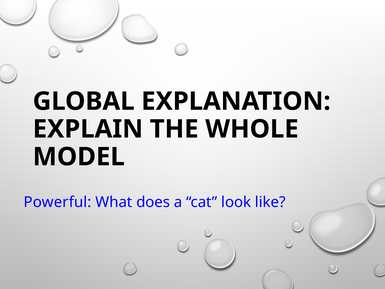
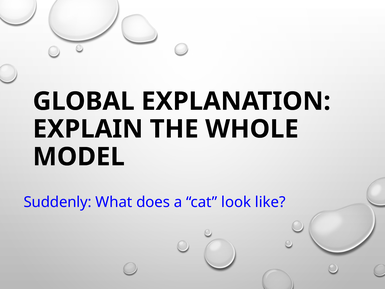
Powerful: Powerful -> Suddenly (58, 202)
